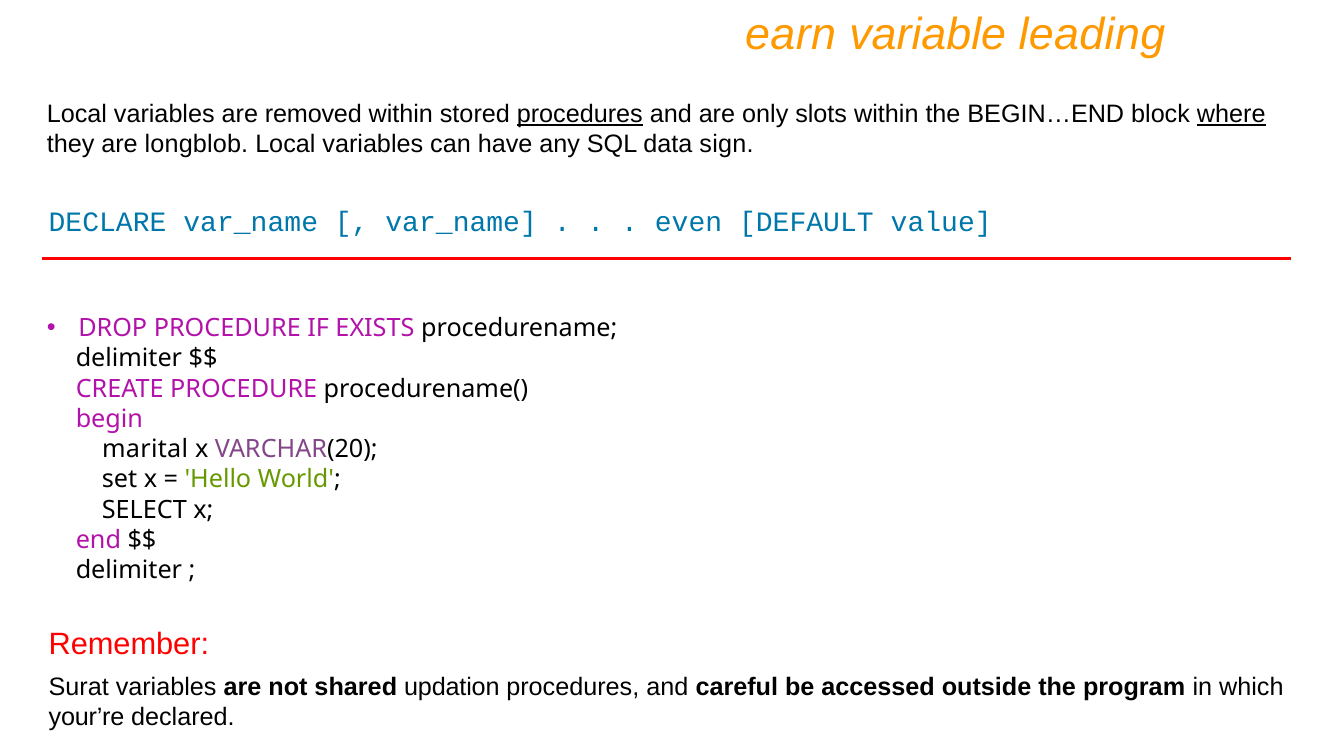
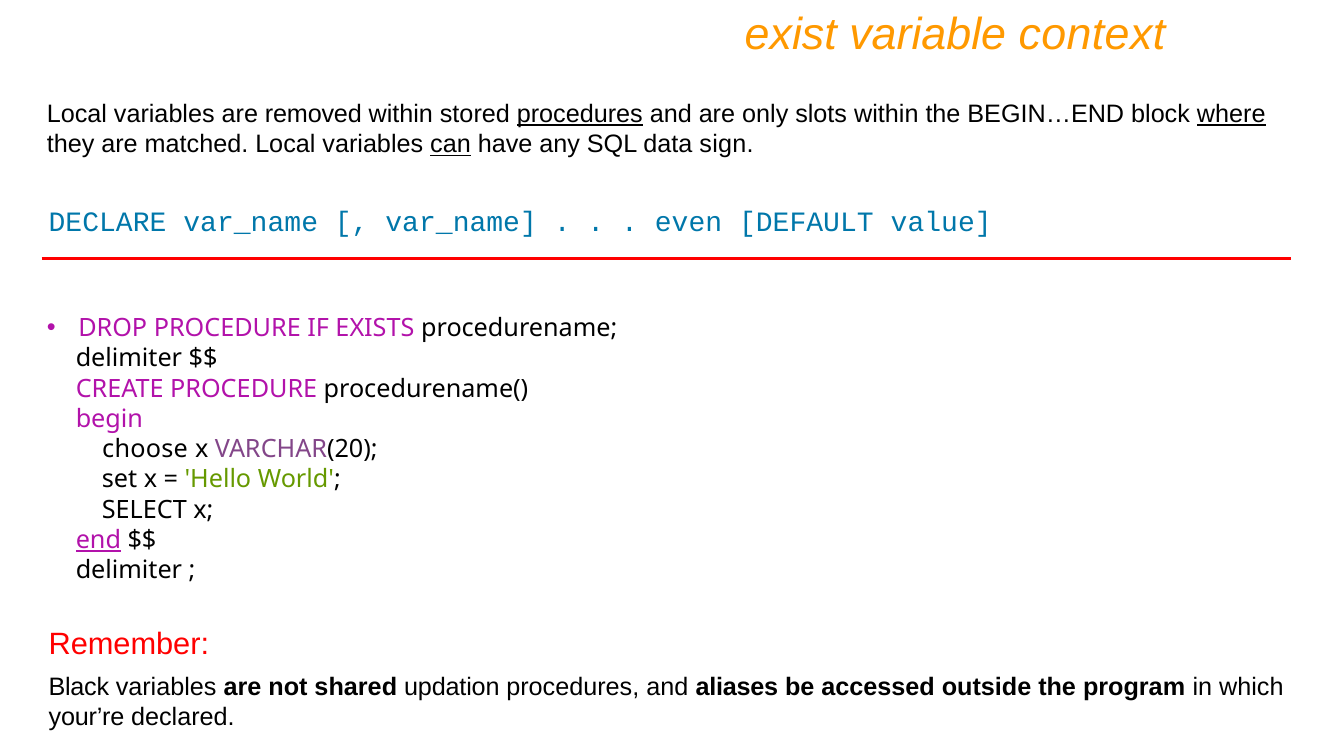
earn: earn -> exist (791, 35)
leading: leading -> context (1092, 35)
longblob: longblob -> matched (197, 144)
can underline: none -> present (450, 144)
marital: marital -> choose (145, 449)
end underline: none -> present (98, 540)
Surat: Surat -> Black (79, 687)
careful: careful -> aliases (737, 687)
